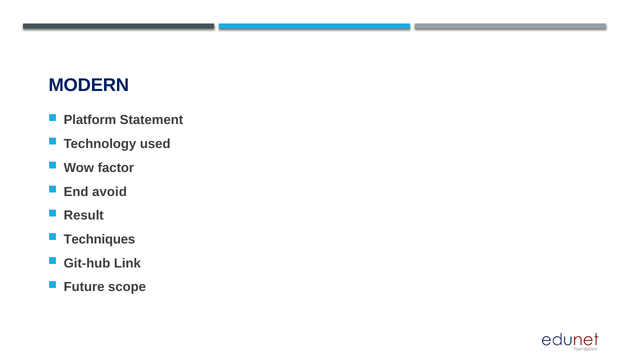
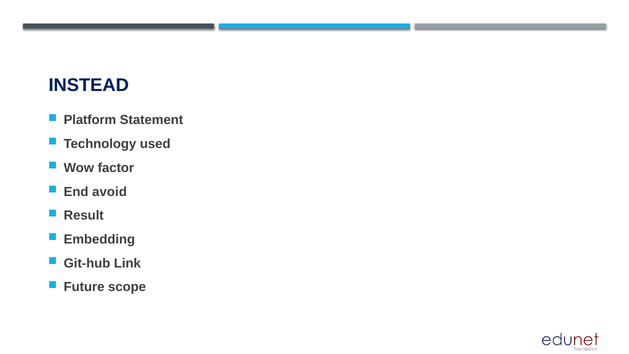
MODERN: MODERN -> INSTEAD (89, 85)
Techniques: Techniques -> Embedding (99, 239)
